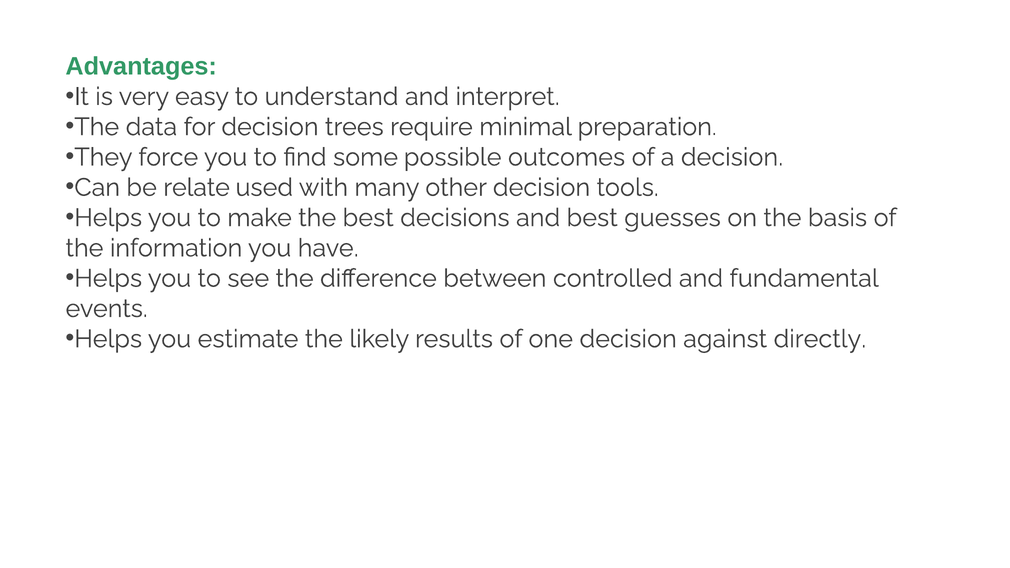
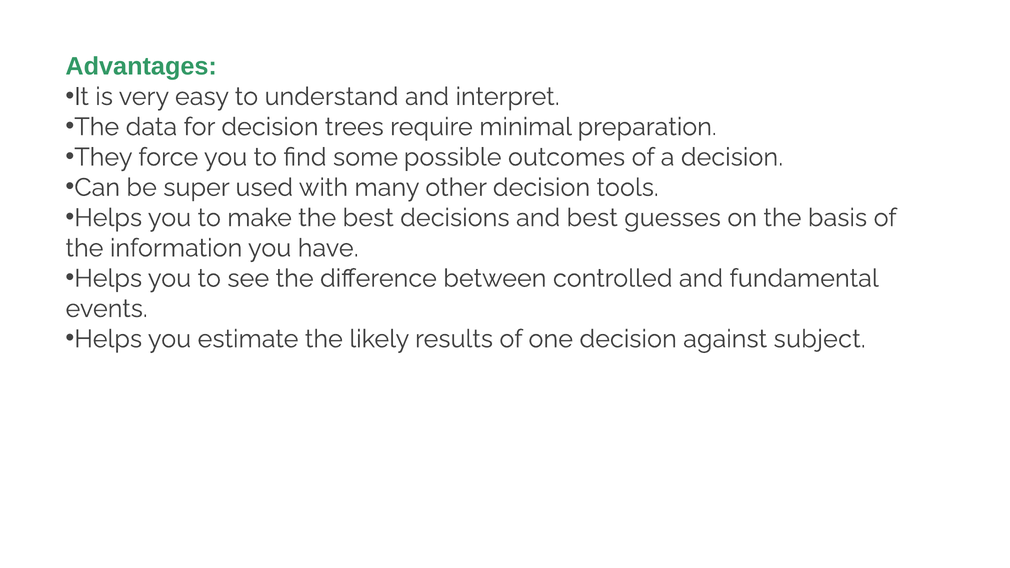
relate: relate -> super (197, 188)
directly: directly -> subject (820, 339)
